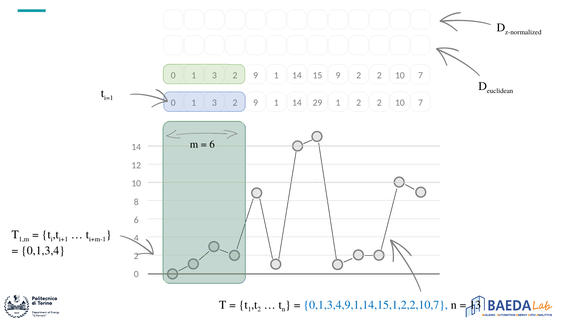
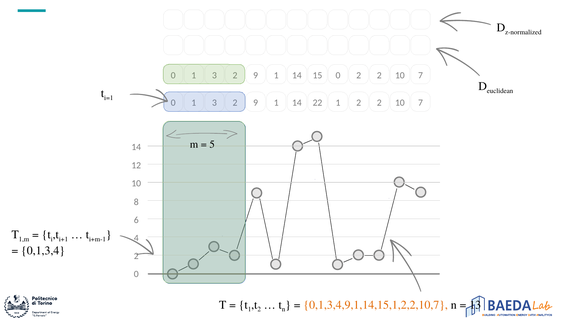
9: 9 -> 0 (338, 75)
29: 29 -> 22 (317, 103)
6: 6 -> 5 (212, 144)
0,1,3,4,9,1,14,15,1,2,2,10,7 colour: blue -> orange (376, 305)
